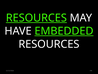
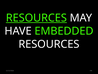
EMBEDDED underline: present -> none (64, 31)
